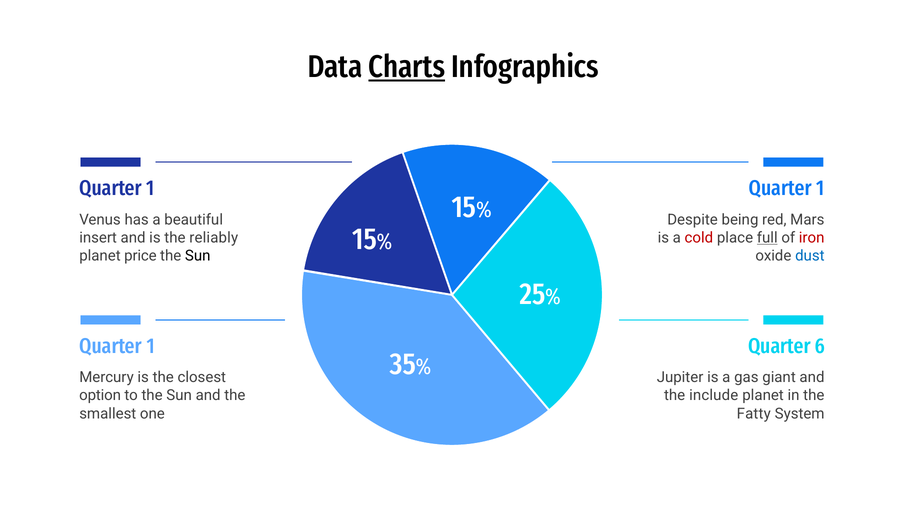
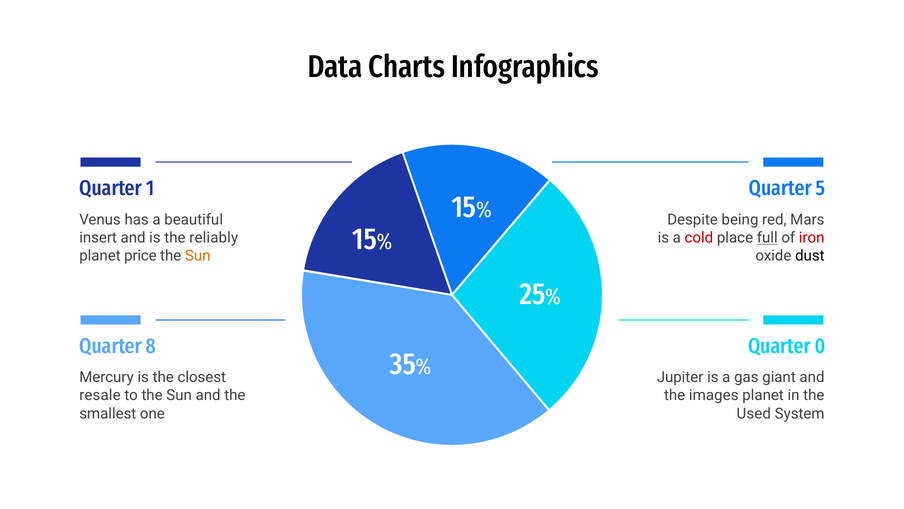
Charts underline: present -> none (407, 67)
1: 1 -> 5 (820, 188)
Sun colour: black -> orange (198, 256)
dust colour: blue -> black (810, 256)
1: 1 -> 8 (151, 346)
6: 6 -> 0 (820, 346)
option: option -> resale (100, 395)
include: include -> images (714, 395)
Fatty: Fatty -> Used (754, 413)
